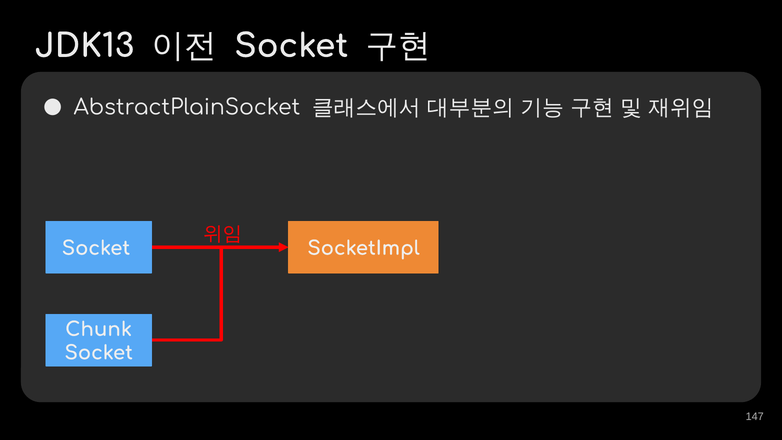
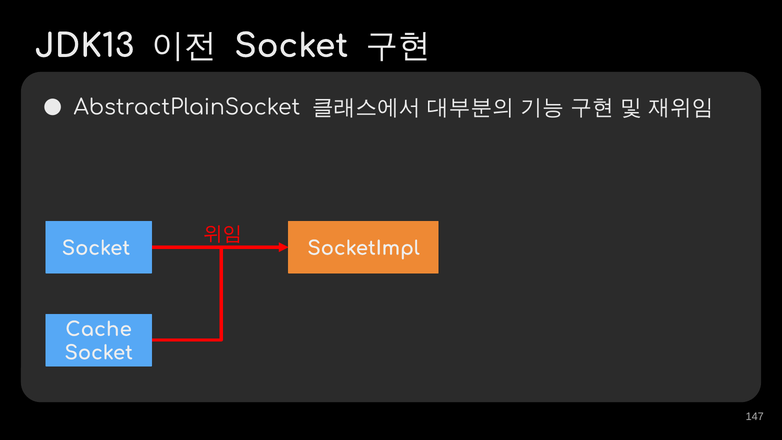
Chunk: Chunk -> Cache (99, 329)
